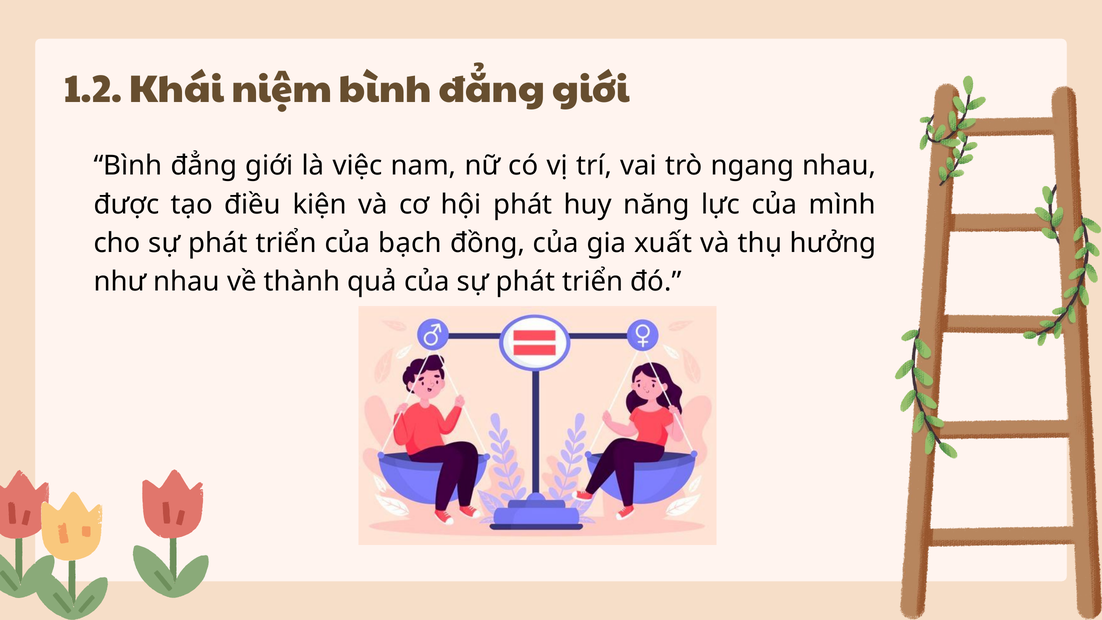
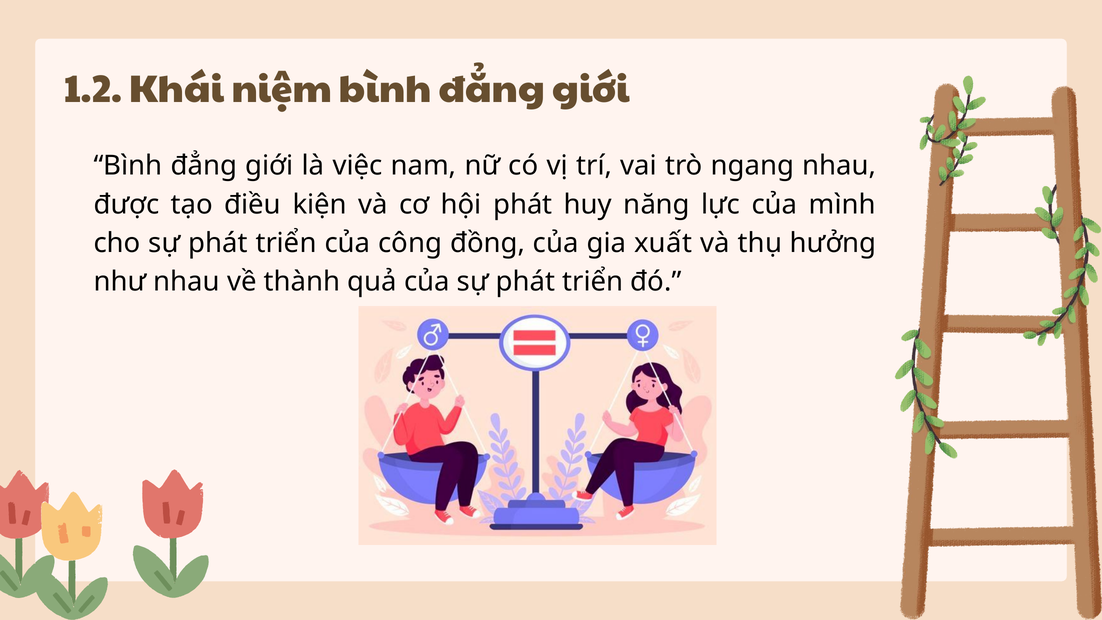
bạch: bạch -> công (410, 243)
